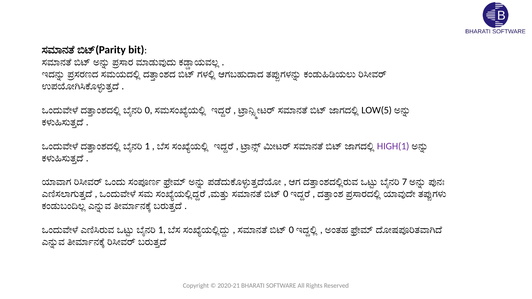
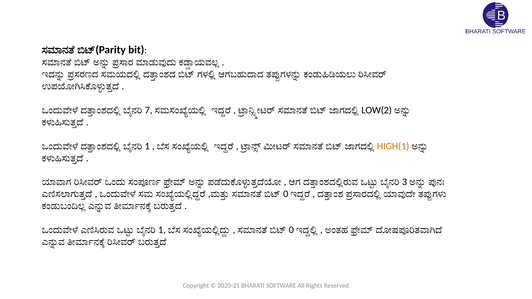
0: 0 -> 7 (149, 110)
LOW(5: LOW(5 -> LOW(2 (377, 110)
HIGH(1 colour: purple -> orange (393, 146)
7: 7 -> 3 (405, 182)
